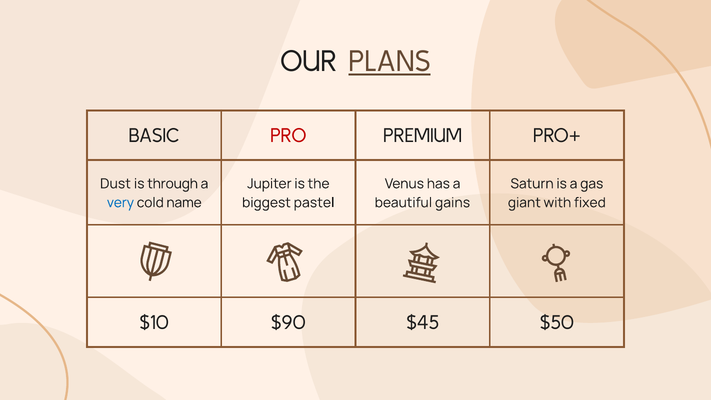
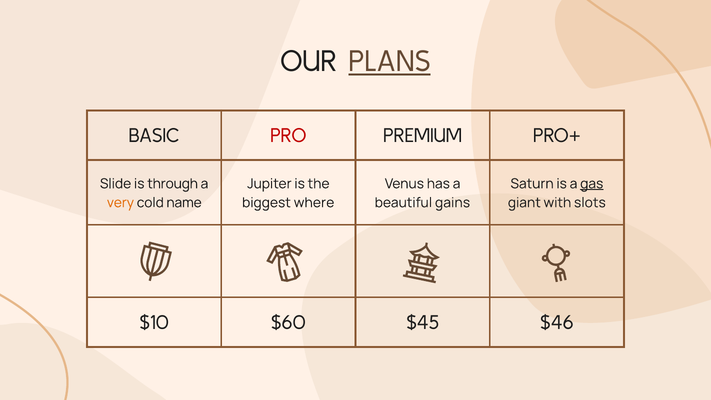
Dust: Dust -> Slide (116, 184)
gas underline: none -> present (592, 184)
very colour: blue -> orange (120, 203)
pastel: pastel -> where (314, 203)
fixed: fixed -> slots (590, 203)
$90: $90 -> $60 (288, 323)
$50: $50 -> $46 (557, 323)
